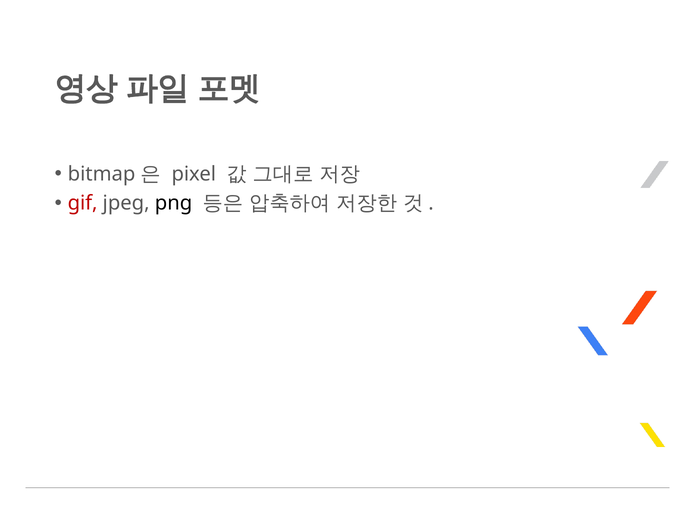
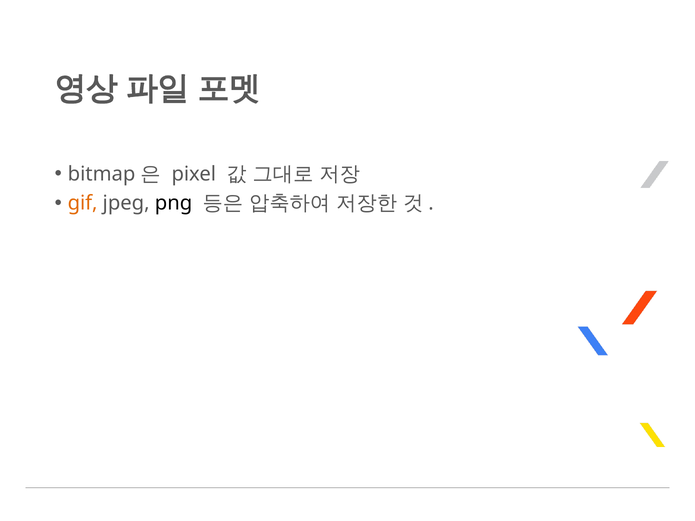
gif colour: red -> orange (83, 203)
